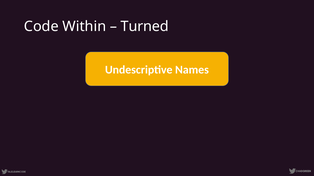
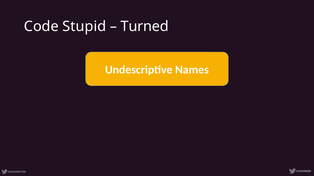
Within: Within -> Stupid (84, 26)
